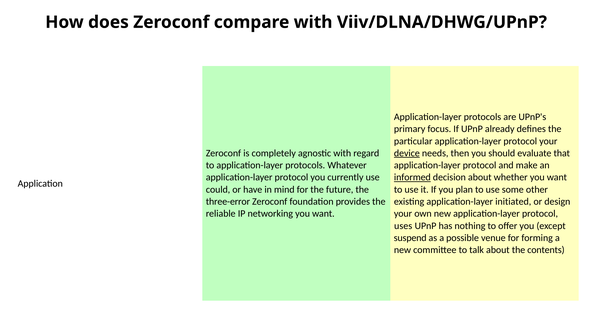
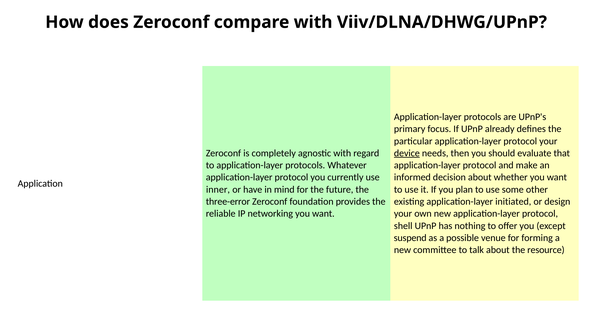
informed underline: present -> none (412, 177)
could: could -> inner (218, 189)
uses: uses -> shell (403, 225)
contents: contents -> resource (546, 250)
